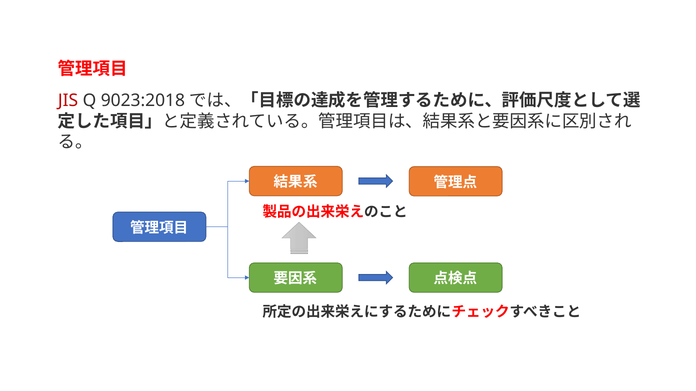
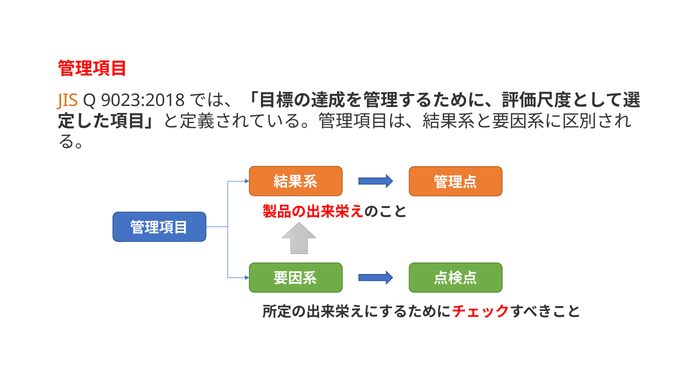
JIS colour: red -> orange (68, 101)
